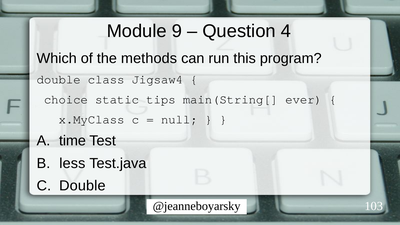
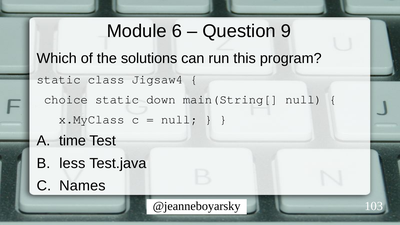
9: 9 -> 6 (177, 31)
4: 4 -> 9 (286, 31)
methods: methods -> solutions (149, 58)
double: double -> static (59, 80)
tips: tips -> down (161, 100)
main(String[ ever: ever -> null (304, 100)
C Double: Double -> Names (82, 186)
